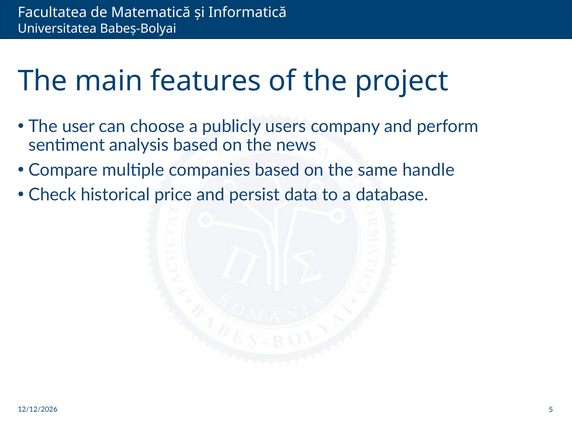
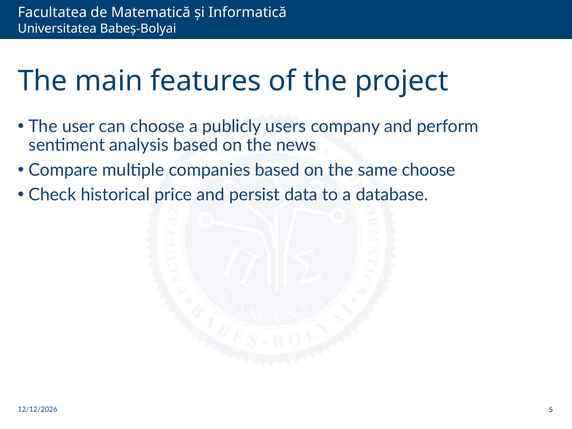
same handle: handle -> choose (429, 170)
